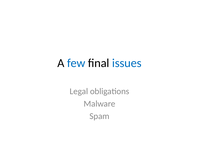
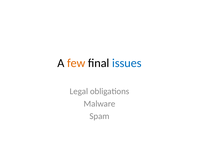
few colour: blue -> orange (76, 63)
